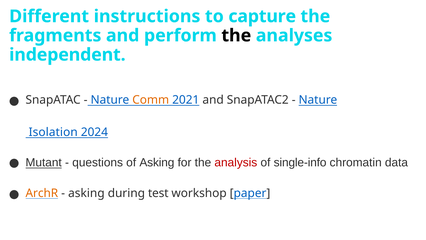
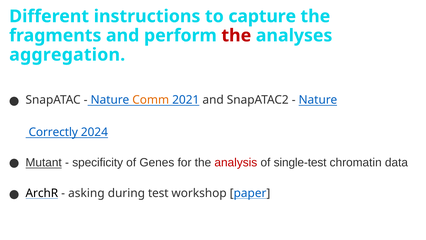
the colour: black -> red (236, 35)
independent: independent -> aggregation (67, 55)
Isolation: Isolation -> Correctly (53, 132)
questions: questions -> specificity (98, 162)
of Asking: Asking -> Genes (157, 162)
single-info: single-info -> single-test (300, 162)
ArchR colour: orange -> black (42, 193)
